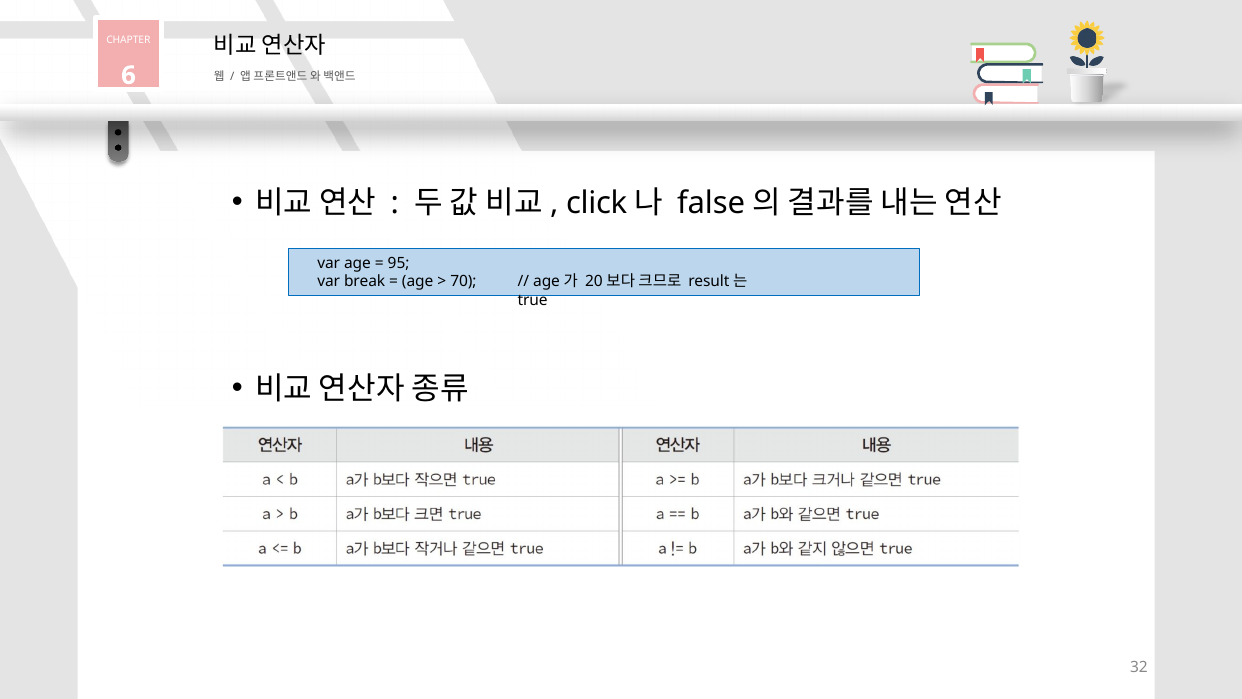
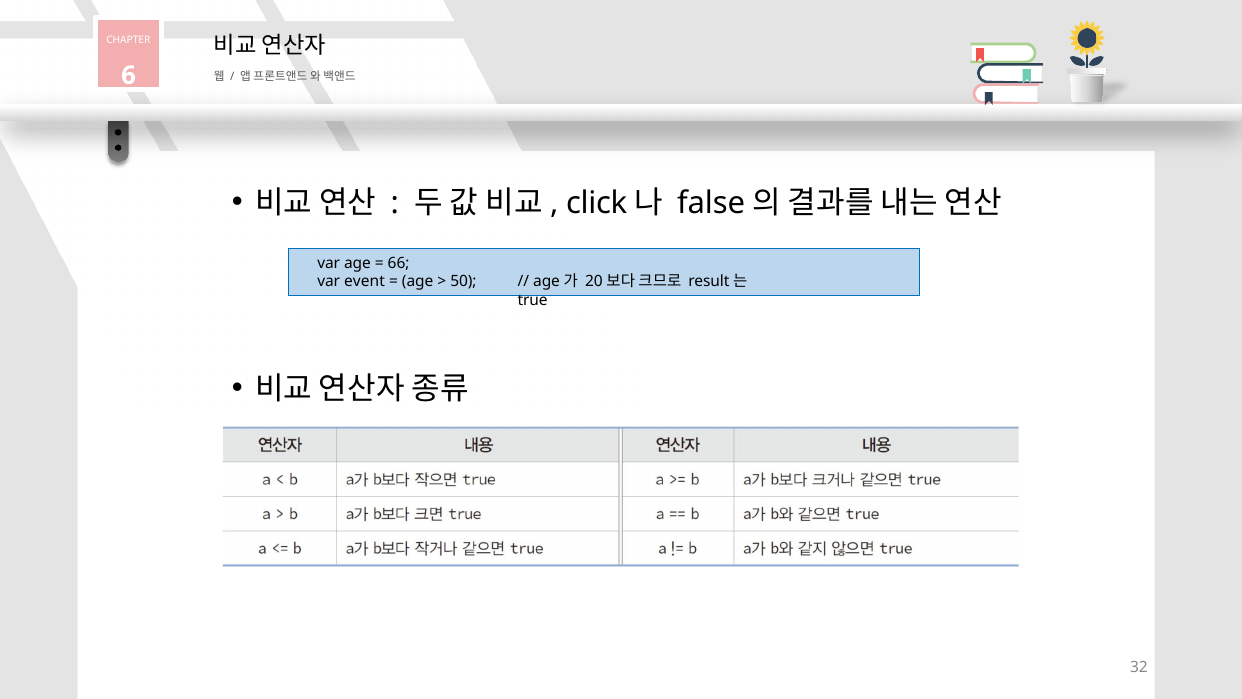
95: 95 -> 66 (399, 263)
break: break -> event (365, 281)
70: 70 -> 50 (463, 281)
